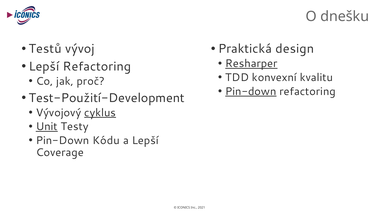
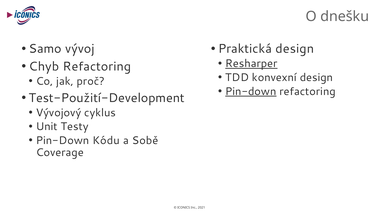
Testů: Testů -> Samo (45, 49)
Lepší: Lepší -> Chyb (44, 66)
konvexní kvalitu: kvalitu -> design (316, 78)
cyklus underline: present -> none (100, 113)
Unit underline: present -> none (47, 127)
a Lepší: Lepší -> Sobě (145, 141)
